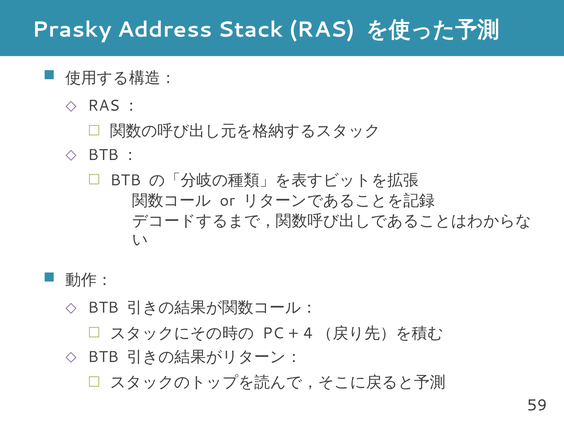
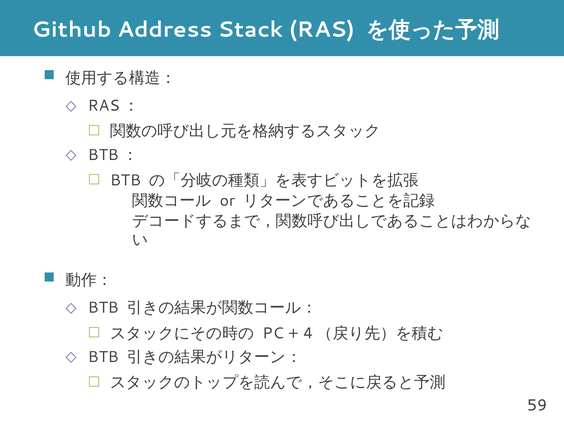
Prasky: Prasky -> Github (72, 30)
